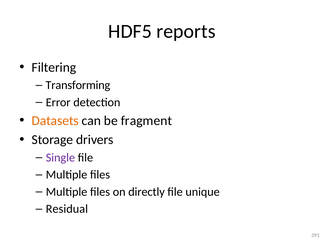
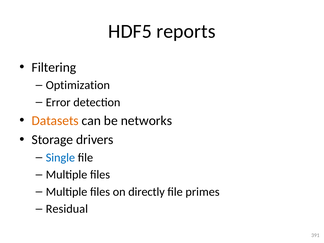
Transforming: Transforming -> Optimization (78, 85)
fragment: fragment -> networks (146, 121)
Single colour: purple -> blue (60, 158)
unique: unique -> primes (203, 192)
